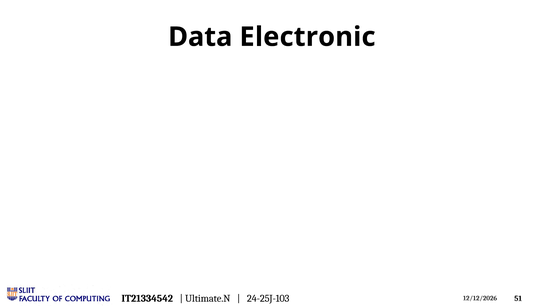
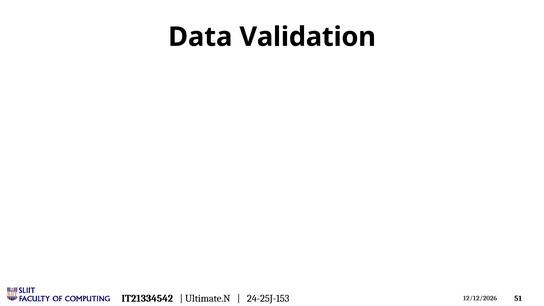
Electronic: Electronic -> Validation (308, 37)
24-25J-103: 24-25J-103 -> 24-25J-153 (268, 299)
